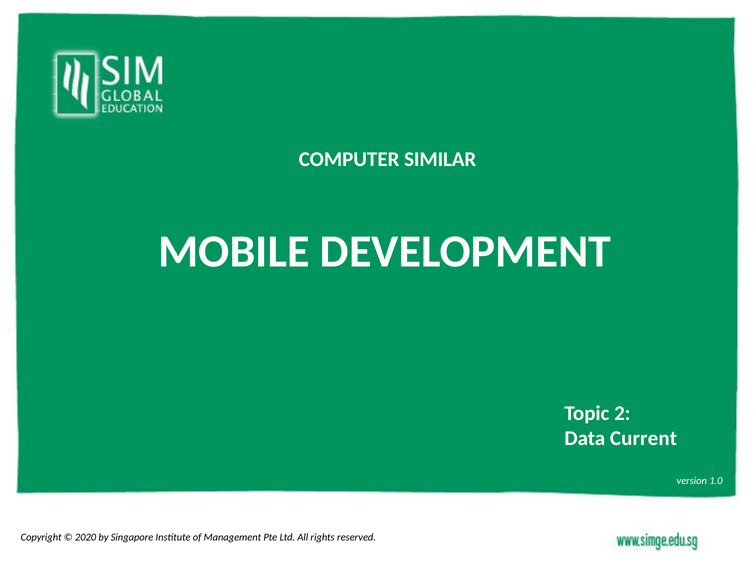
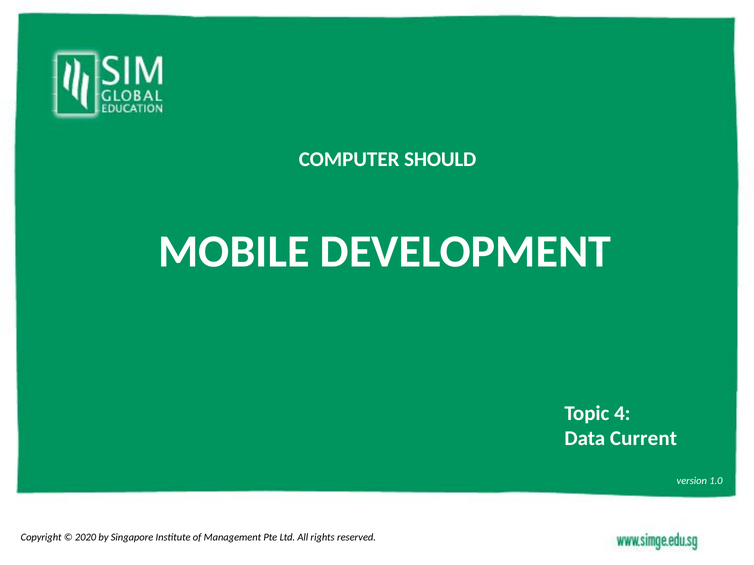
SIMILAR: SIMILAR -> SHOULD (440, 159)
2: 2 -> 4 (622, 414)
